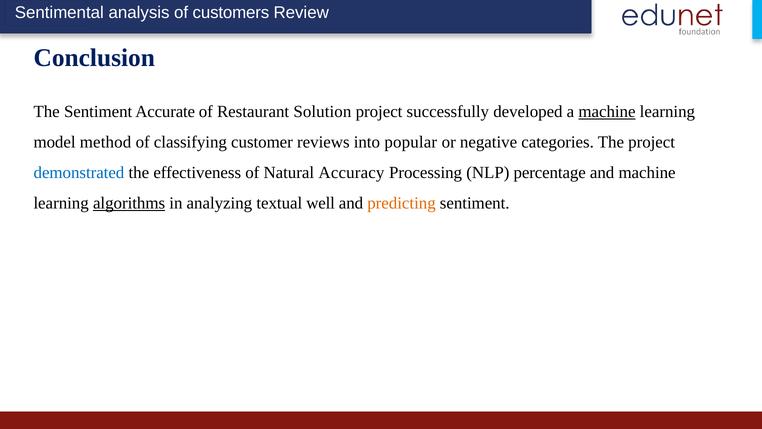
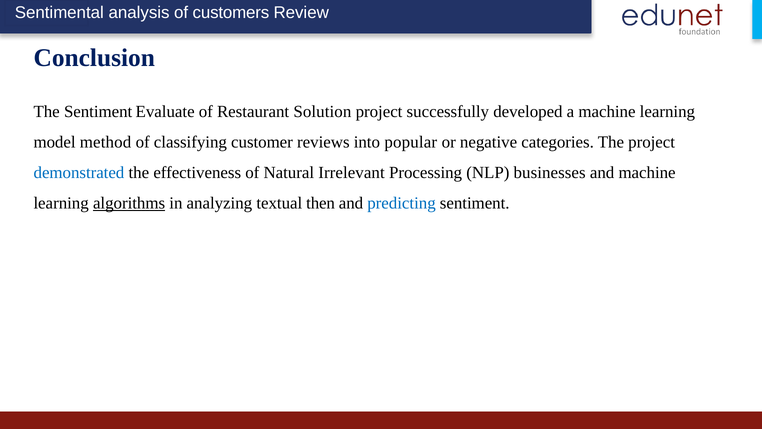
Accurate: Accurate -> Evaluate (165, 112)
machine underline: present -> none (607, 112)
Accuracy: Accuracy -> Irrelevant (352, 173)
percentage: percentage -> businesses (550, 173)
well: well -> then (321, 203)
predicting colour: orange -> blue (402, 203)
